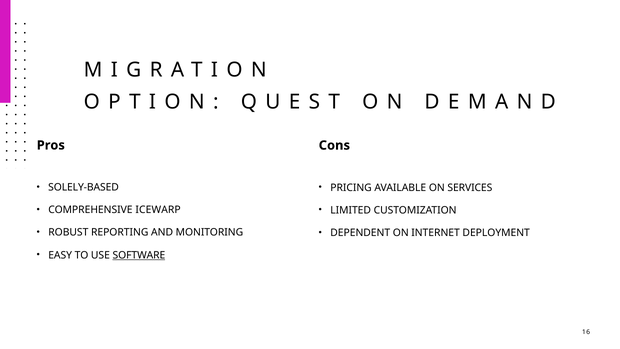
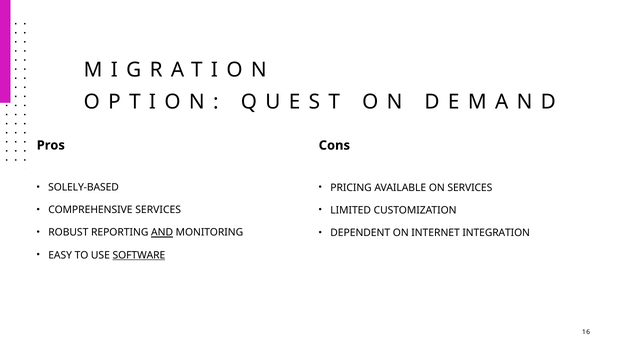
COMPREHENSIVE ICEWARP: ICEWARP -> SERVICES (158, 210)
AND underline: none -> present (162, 232)
DEPLOYMENT: DEPLOYMENT -> INTEGRATION (496, 233)
